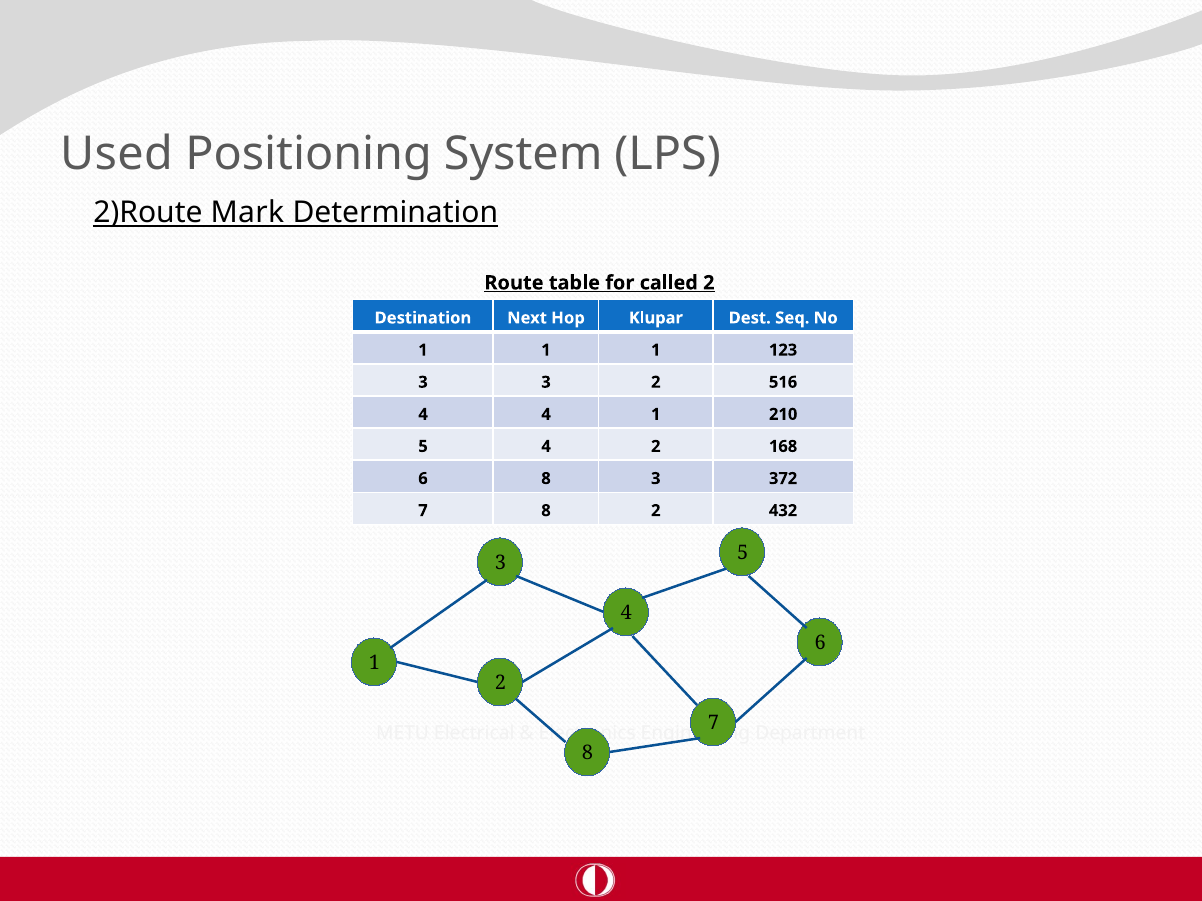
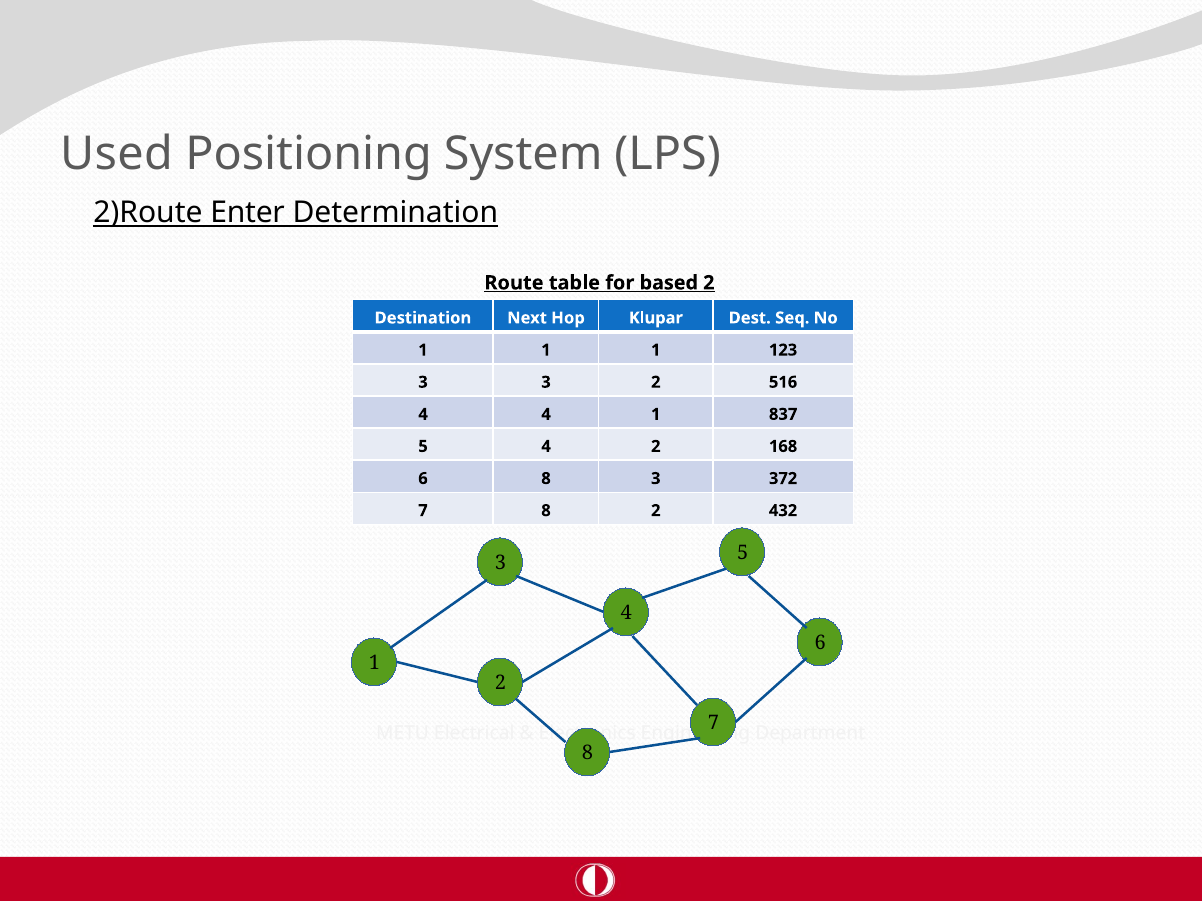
Mark: Mark -> Enter (248, 212)
called: called -> based (669, 283)
210: 210 -> 837 (783, 415)
